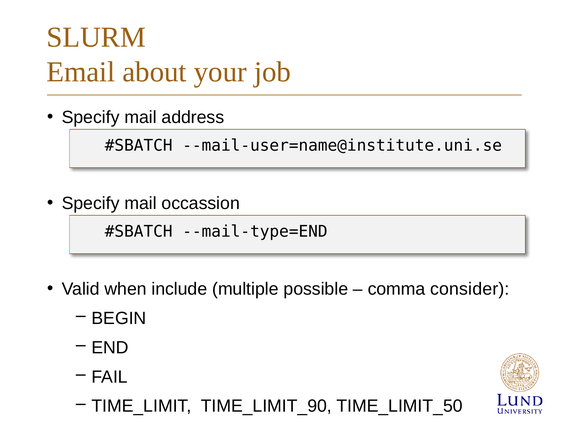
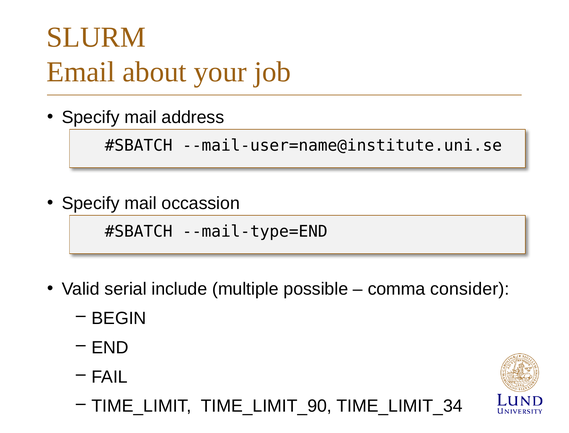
when: when -> serial (126, 289)
TIME_LIMIT_50: TIME_LIMIT_50 -> TIME_LIMIT_34 (400, 406)
